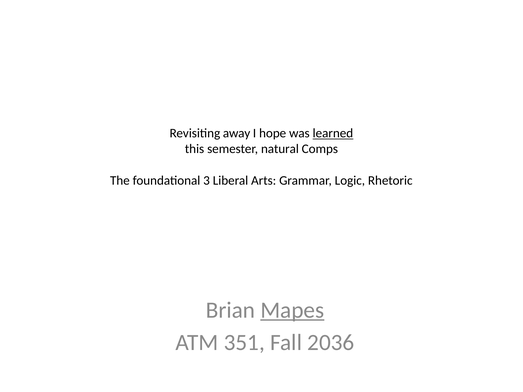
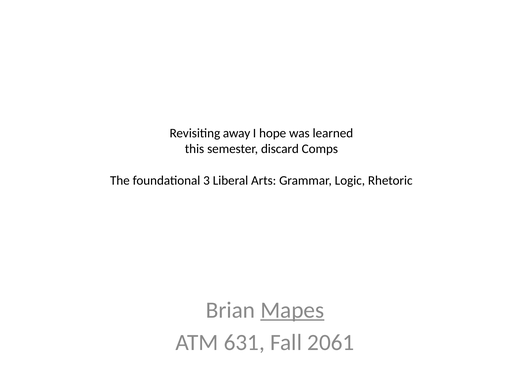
learned underline: present -> none (333, 133)
natural: natural -> discard (280, 149)
351: 351 -> 631 (244, 343)
2036: 2036 -> 2061 (331, 343)
